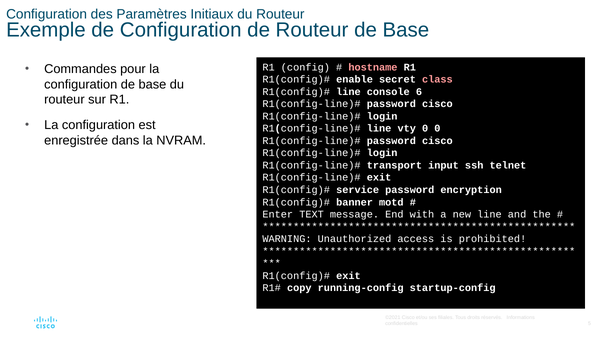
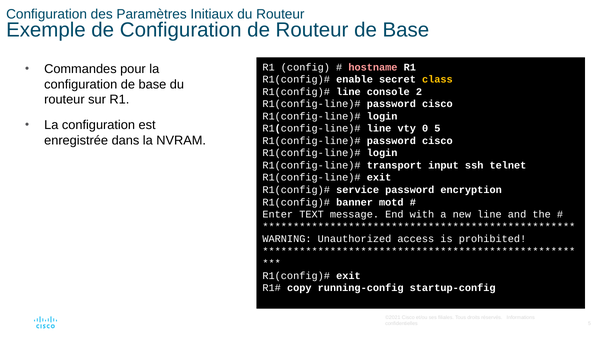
class colour: pink -> yellow (437, 80)
6: 6 -> 2 (419, 92)
0 0: 0 -> 5 (437, 129)
